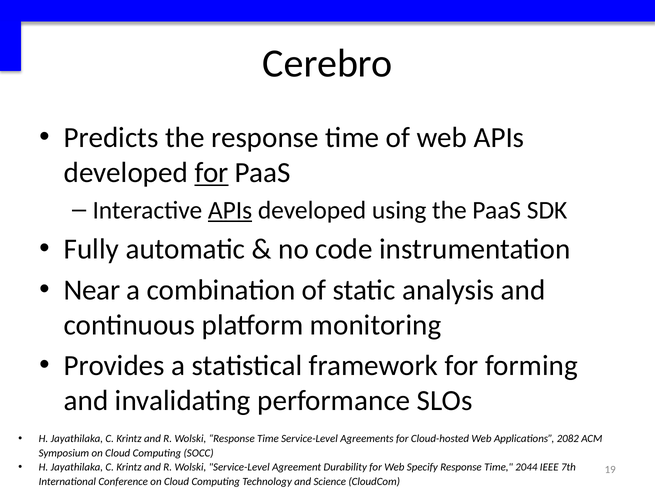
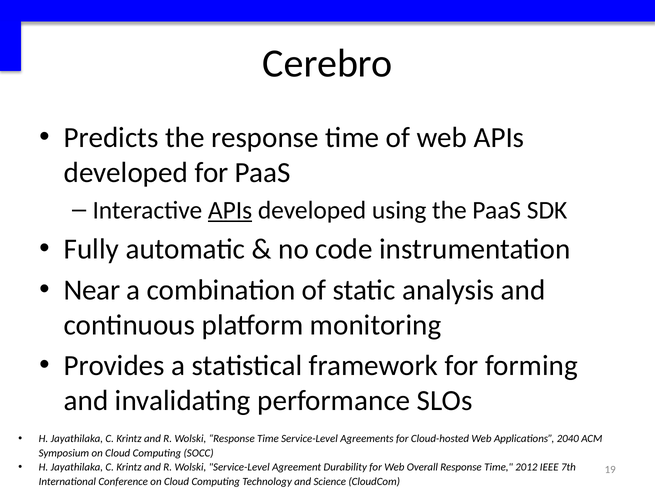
for underline: present -> none (212, 172)
2082: 2082 -> 2040 (568, 438)
Specify: Specify -> Overall (422, 467)
2044: 2044 -> 2012 (526, 467)
